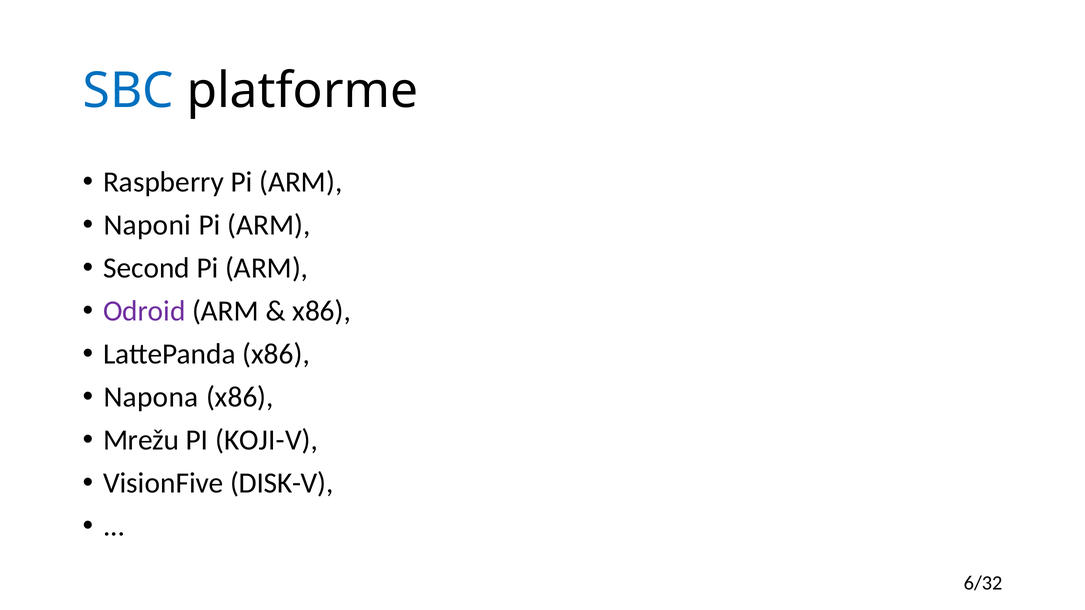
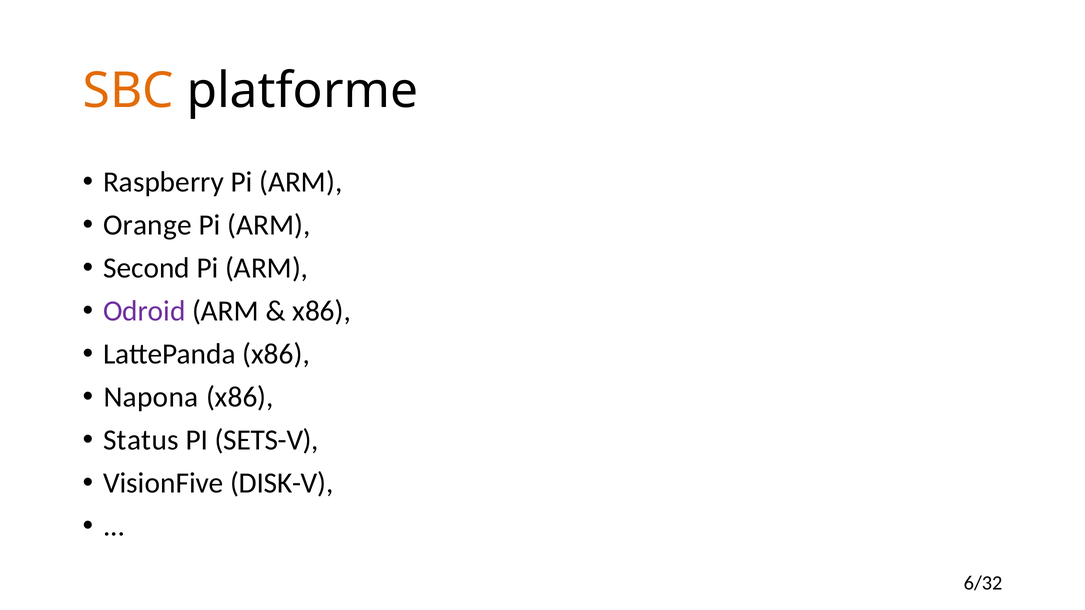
SBC colour: blue -> orange (128, 91)
Naponi: Naponi -> Orange (147, 225)
Mrežu: Mrežu -> Status (141, 440)
KOJI-V: KOJI-V -> SETS-V (267, 440)
